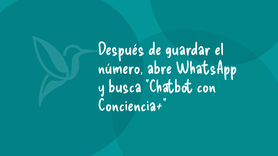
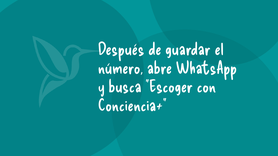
Chatbot: Chatbot -> Escoger (169, 87)
